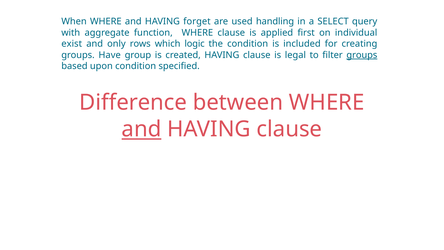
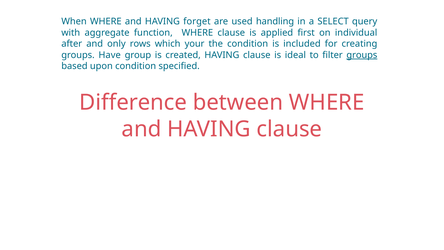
exist: exist -> after (72, 44)
logic: logic -> your (195, 44)
legal: legal -> ideal (295, 55)
and underline: present -> none (142, 129)
